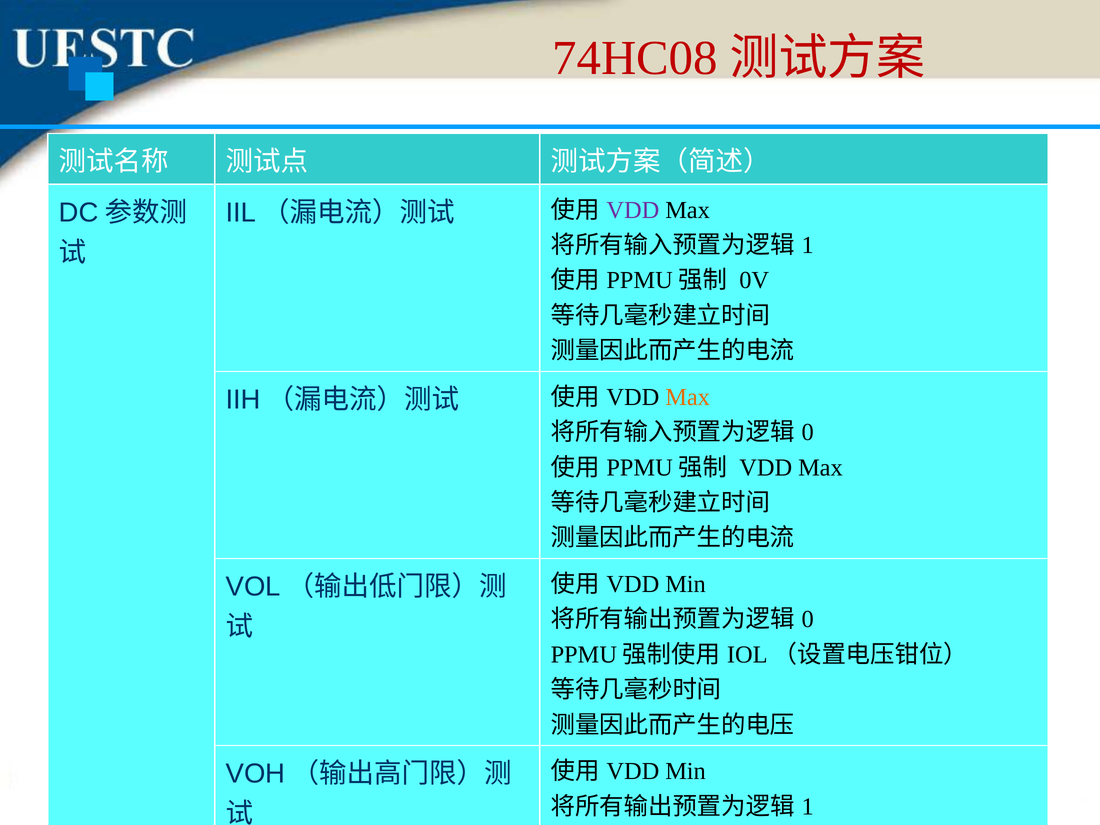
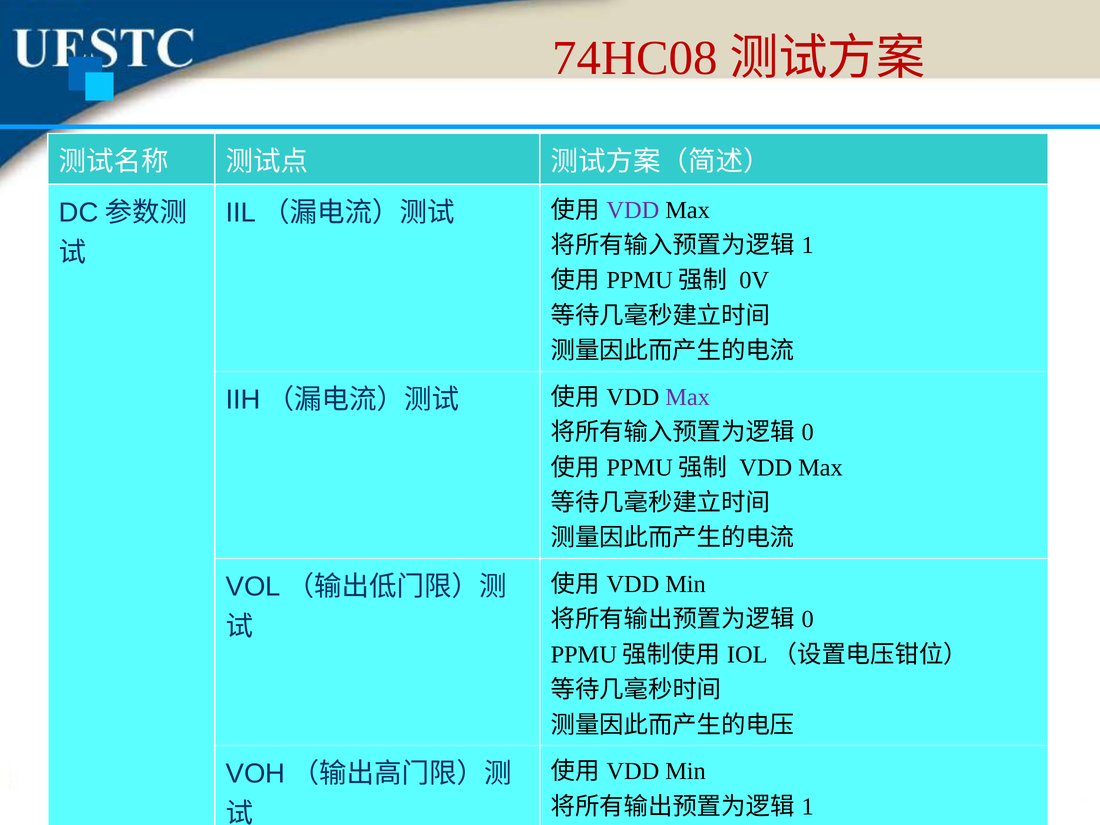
Max colour: orange -> purple (688, 397)
